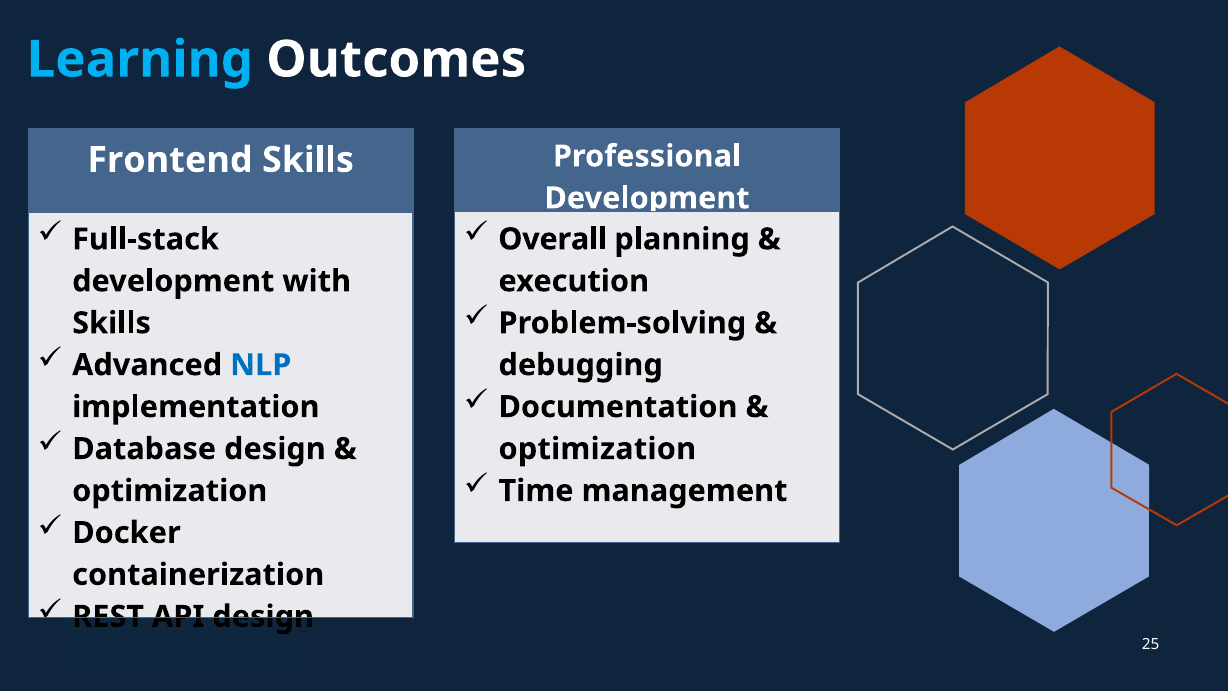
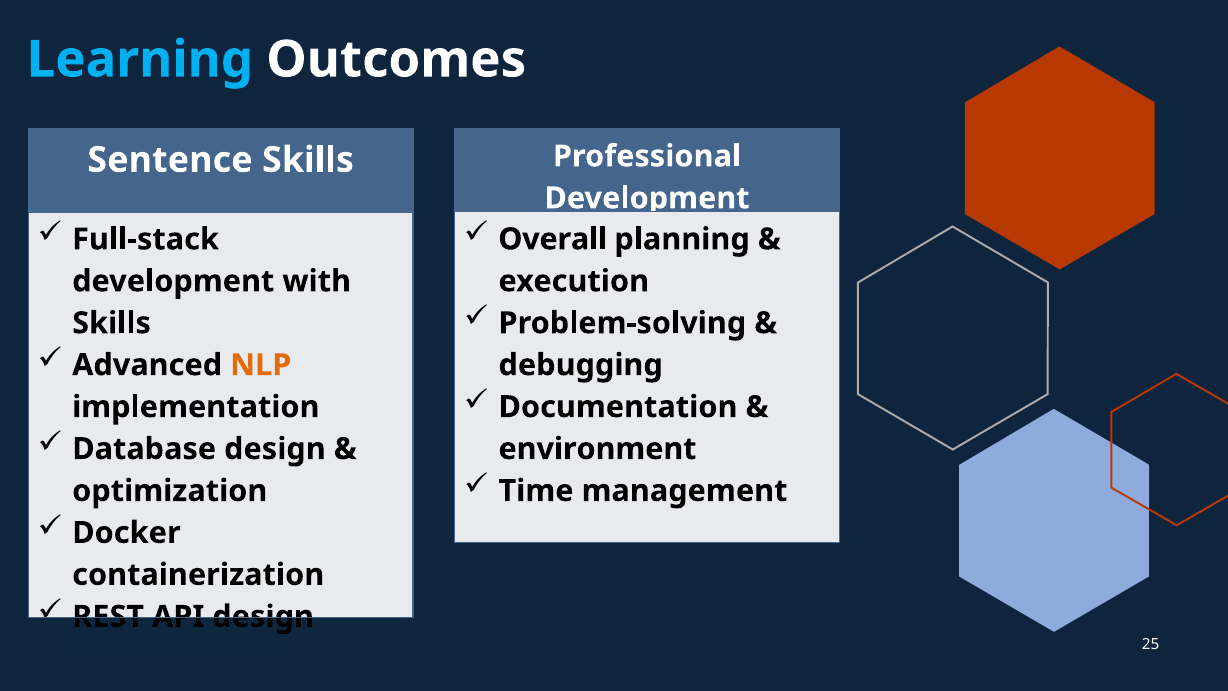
Frontend: Frontend -> Sentence (170, 160)
NLP colour: blue -> orange (261, 365)
optimization: optimization -> environment (597, 449)
